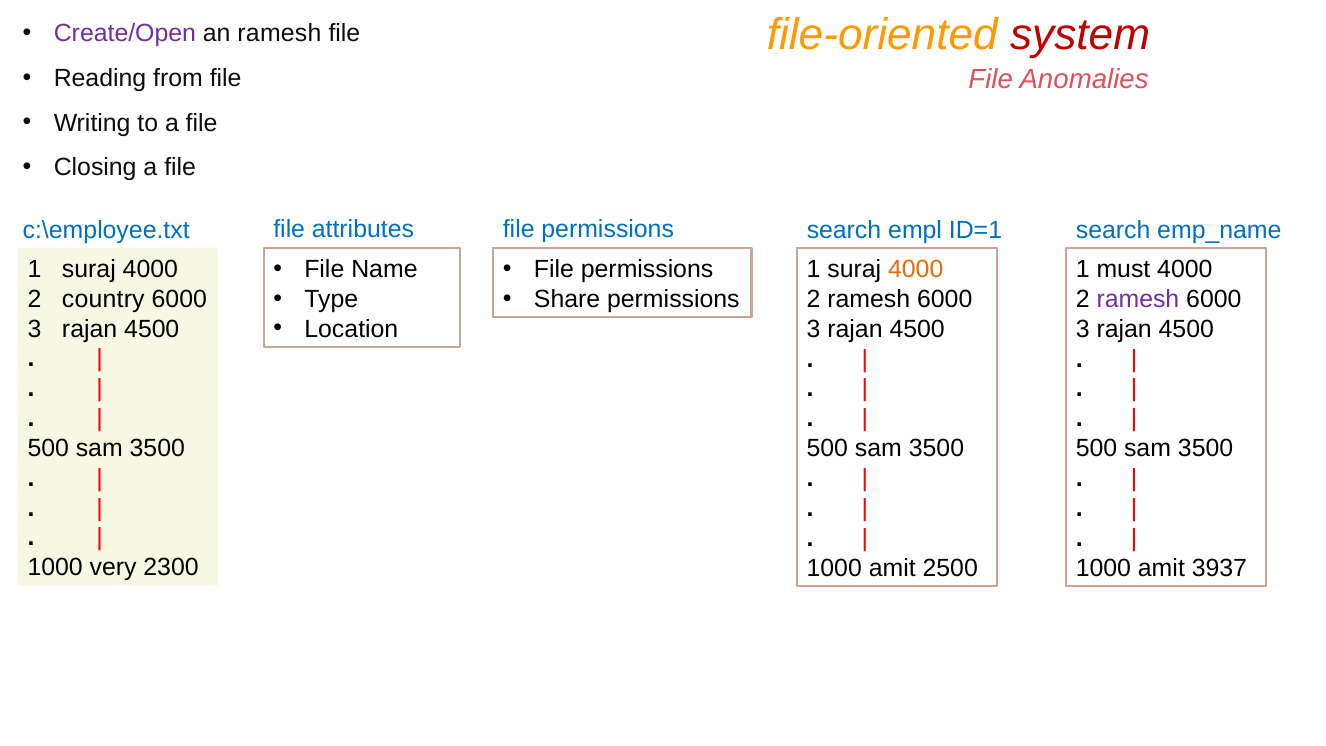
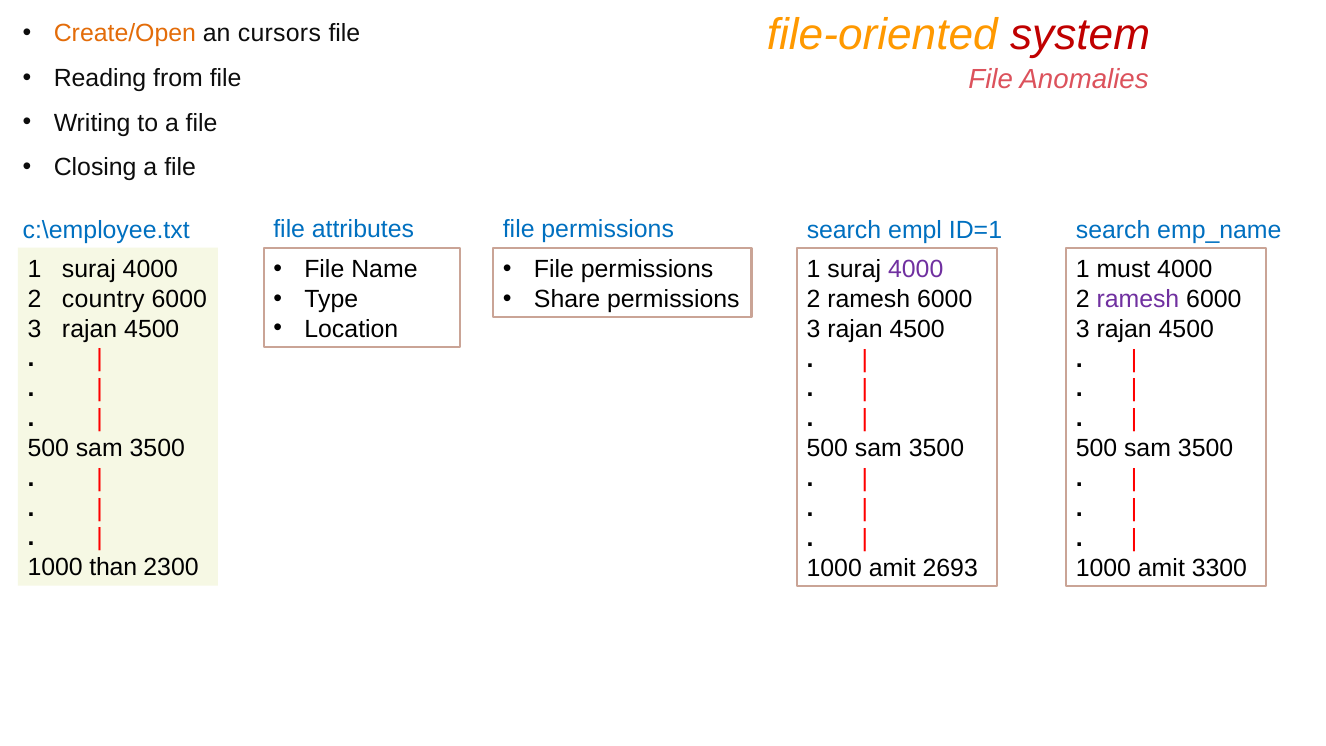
Create/Open colour: purple -> orange (125, 33)
an ramesh: ramesh -> cursors (279, 33)
4000 colour: orange -> purple (916, 269)
very: very -> than (113, 568)
2500: 2500 -> 2693 (950, 568)
3937: 3937 -> 3300 (1219, 568)
